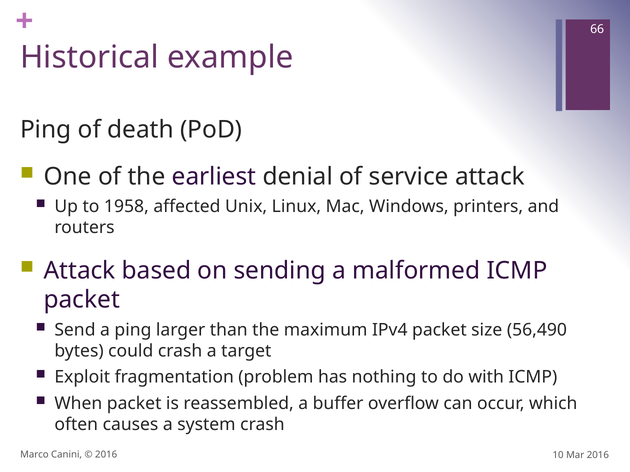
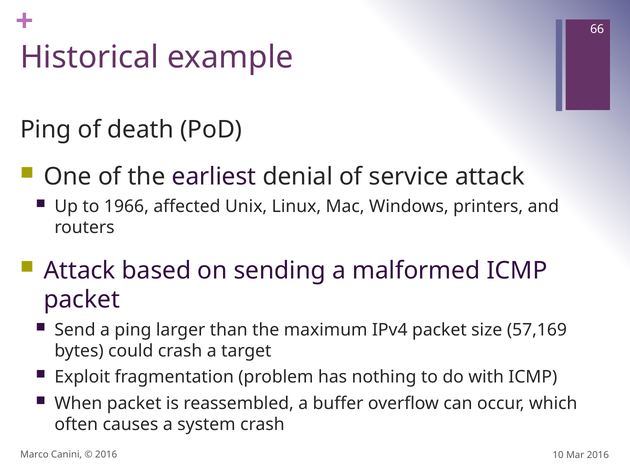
1958: 1958 -> 1966 (126, 207)
56,490: 56,490 -> 57,169 (537, 330)
